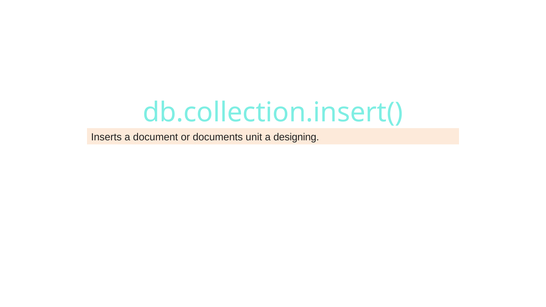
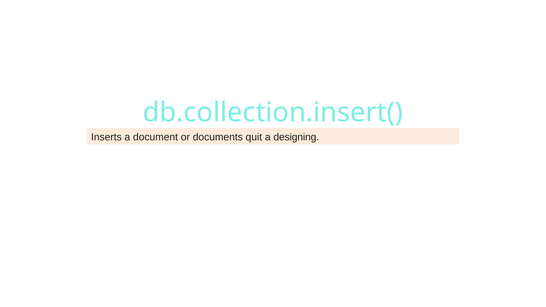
unit: unit -> quit (254, 137)
